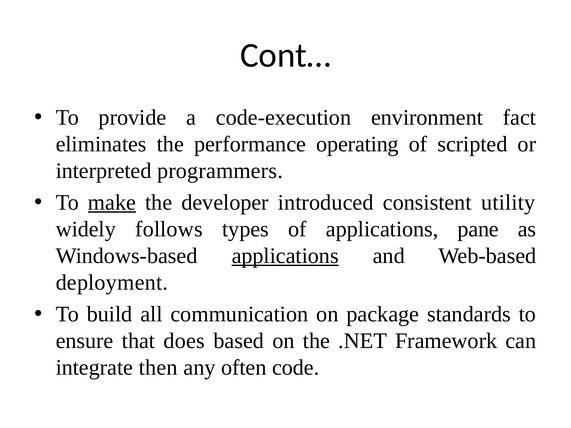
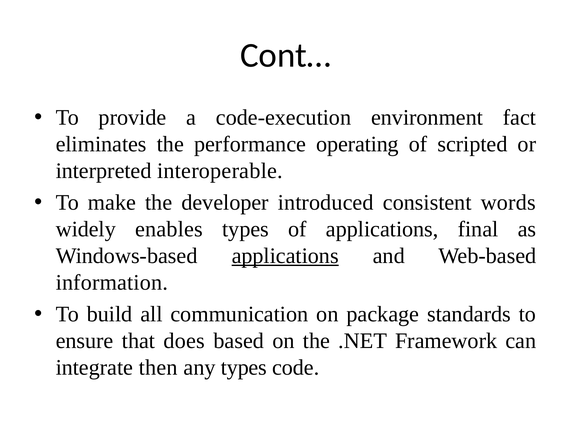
programmers: programmers -> interoperable (220, 171)
make underline: present -> none (112, 203)
utility: utility -> words (508, 203)
follows: follows -> enables (169, 229)
pane: pane -> final (478, 229)
deployment: deployment -> information (112, 283)
any often: often -> types (244, 368)
